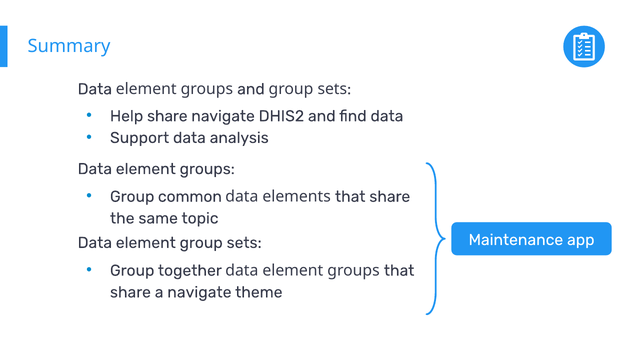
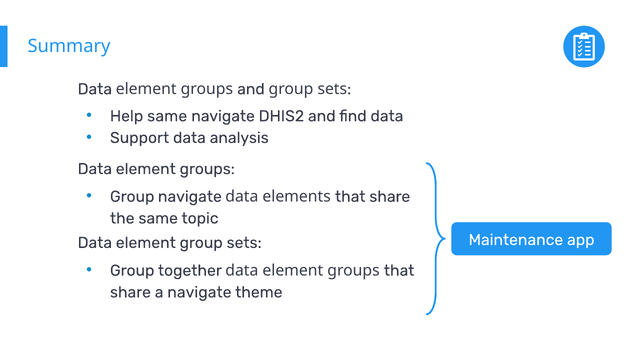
Help share: share -> same (167, 116)
Group common: common -> navigate (190, 196)
